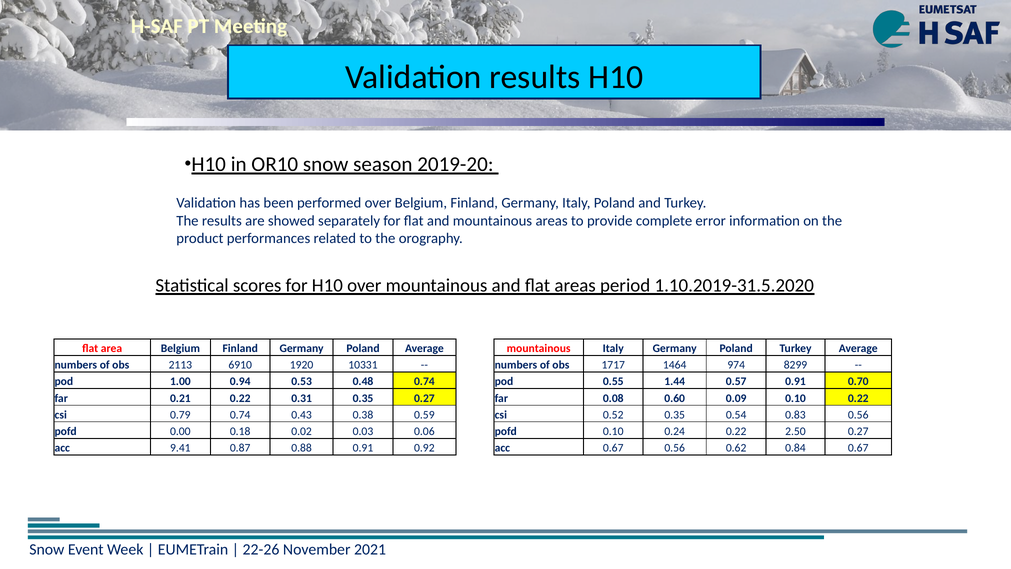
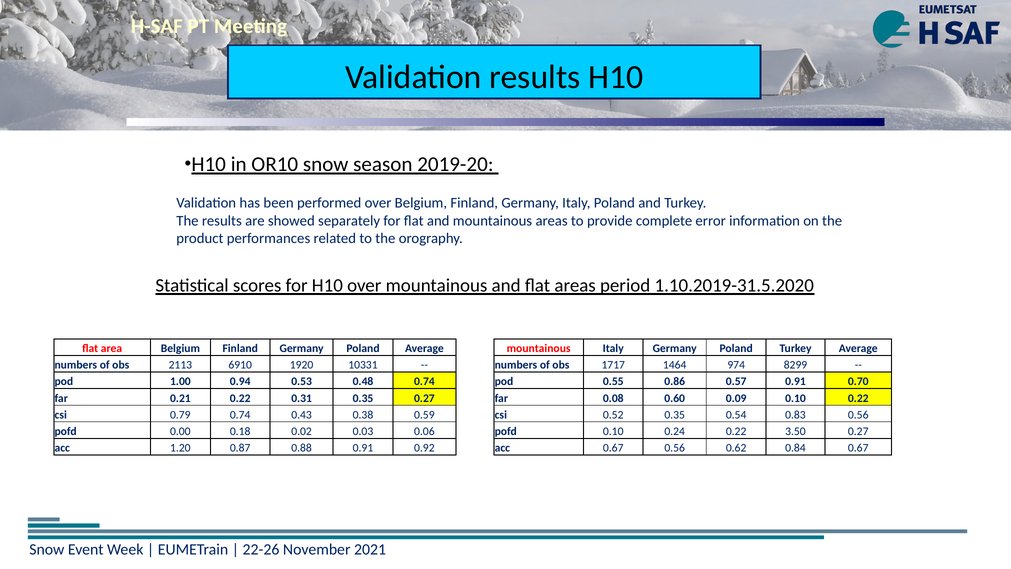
1.44: 1.44 -> 0.86 (675, 381)
2.50: 2.50 -> 3.50 (795, 431)
9.41: 9.41 -> 1.20 (180, 448)
